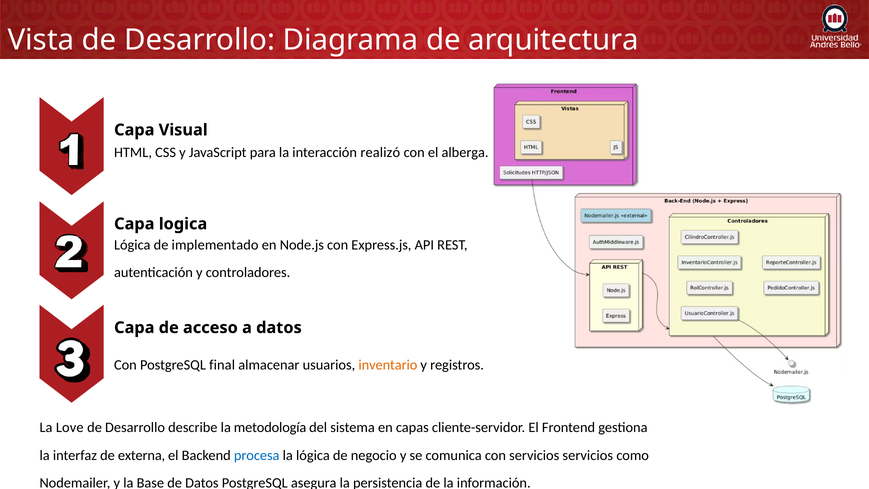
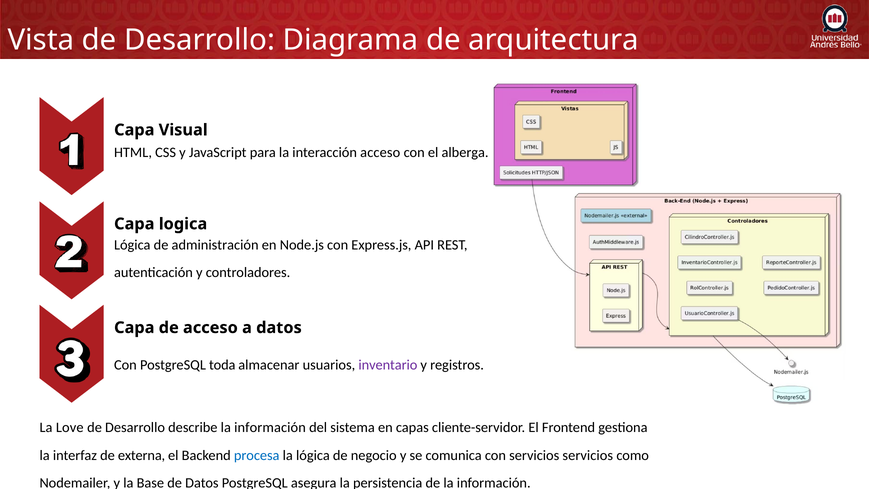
interacción realizó: realizó -> acceso (380, 152)
implementado: implementado -> administración (215, 245)
final: final -> toda (222, 365)
inventario colour: orange -> purple (388, 365)
describe la metodología: metodología -> información (270, 428)
